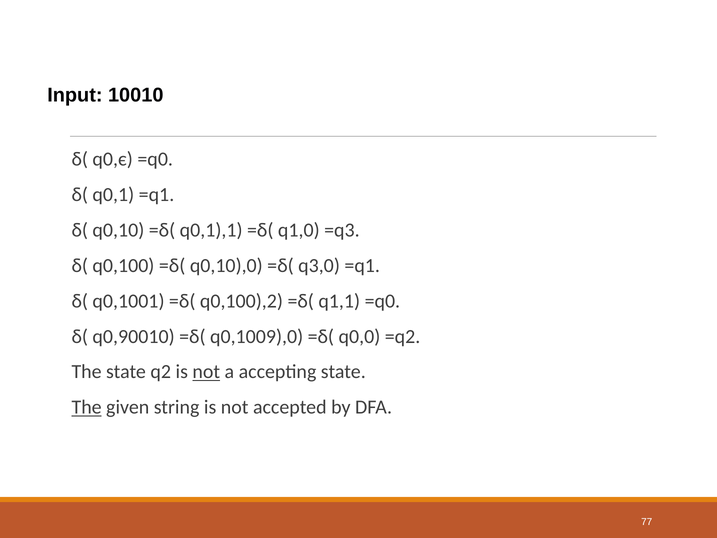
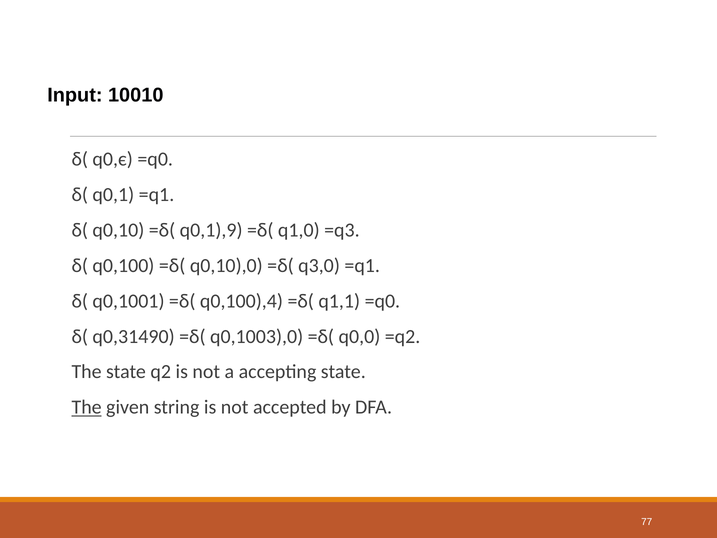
q0,1),1: q0,1),1 -> q0,1),9 (211, 230)
q0,100),2: q0,100),2 -> q0,100),4 (241, 301)
q0,90010: q0,90010 -> q0,31490 (134, 336)
q0,1009),0: q0,1009),0 -> q0,1003),0 (257, 336)
not underline: present -> none (206, 372)
